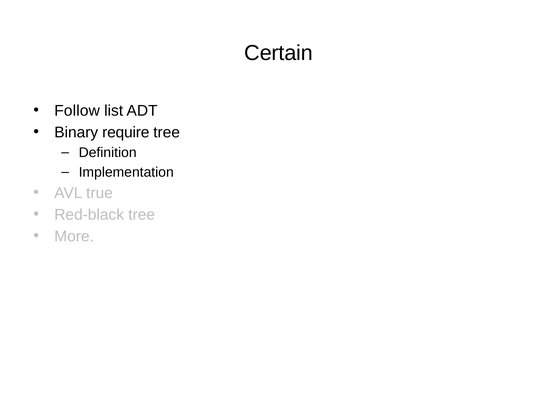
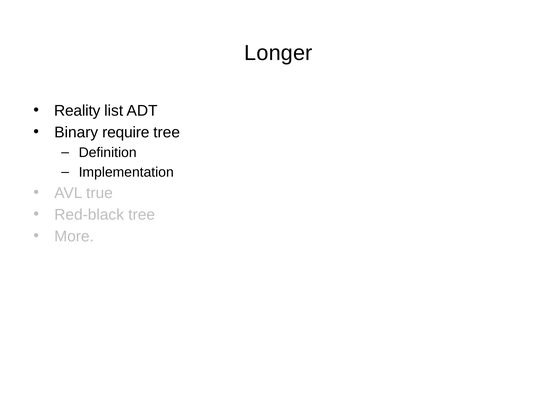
Certain: Certain -> Longer (278, 53)
Follow: Follow -> Reality (77, 111)
